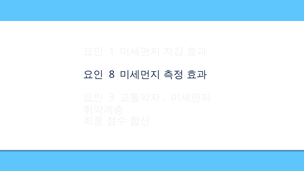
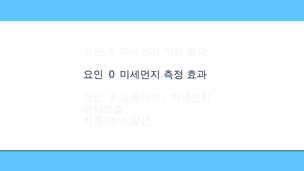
8: 8 -> 0 (112, 75)
